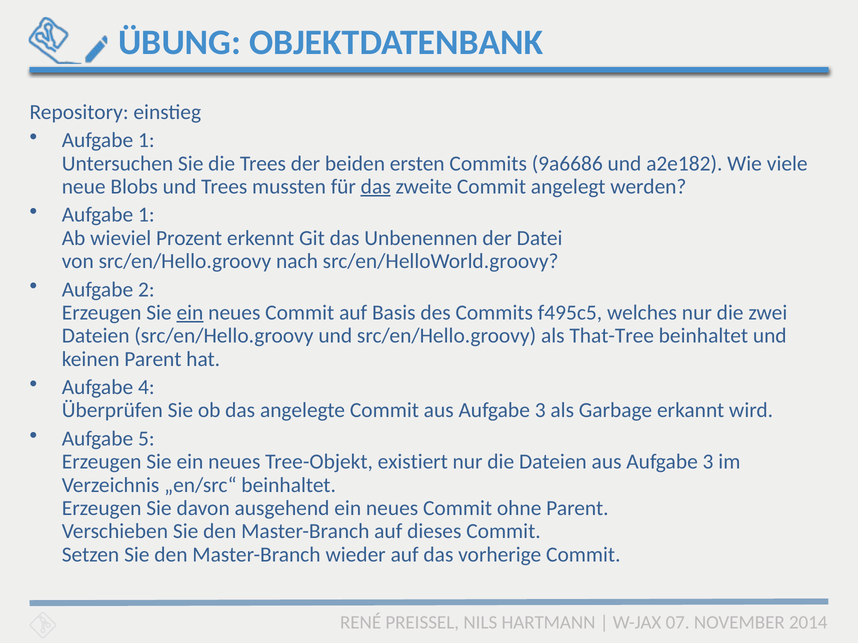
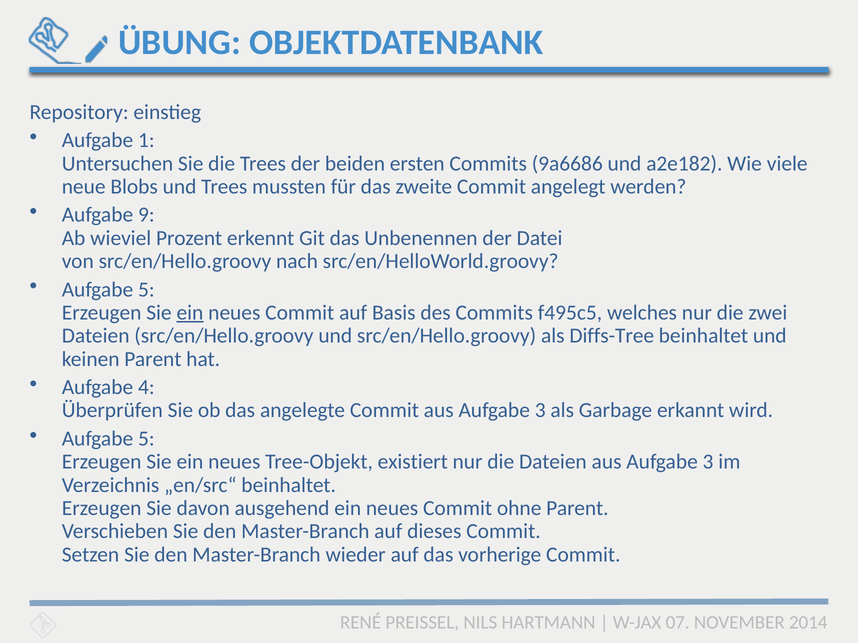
das underline: present -> none (376, 187)
1: 1 -> 9 (146, 215)
2: 2 -> 5 (146, 290)
That-Tree: That-Tree -> Diffs-Tree (612, 336)
